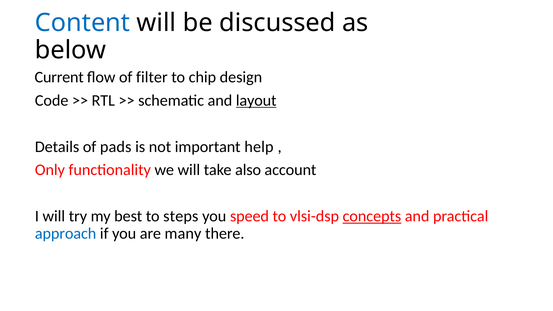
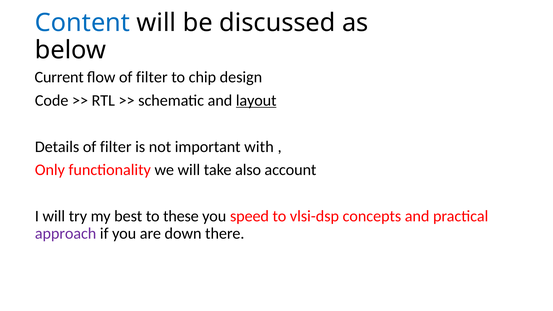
Details of pads: pads -> filter (116, 147)
help: help -> with (259, 147)
steps: steps -> these (181, 216)
concepts underline: present -> none (372, 216)
approach colour: blue -> purple (66, 234)
many: many -> down (183, 234)
